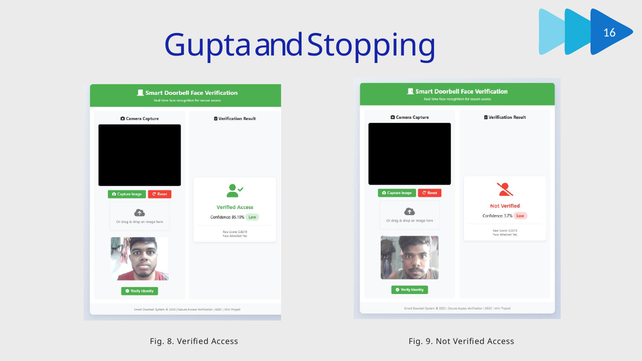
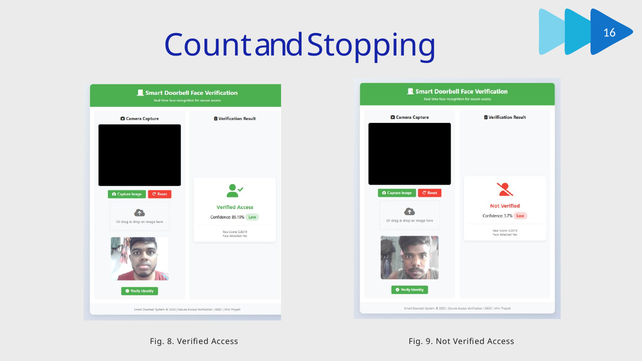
Gupta: Gupta -> Count (208, 46)
